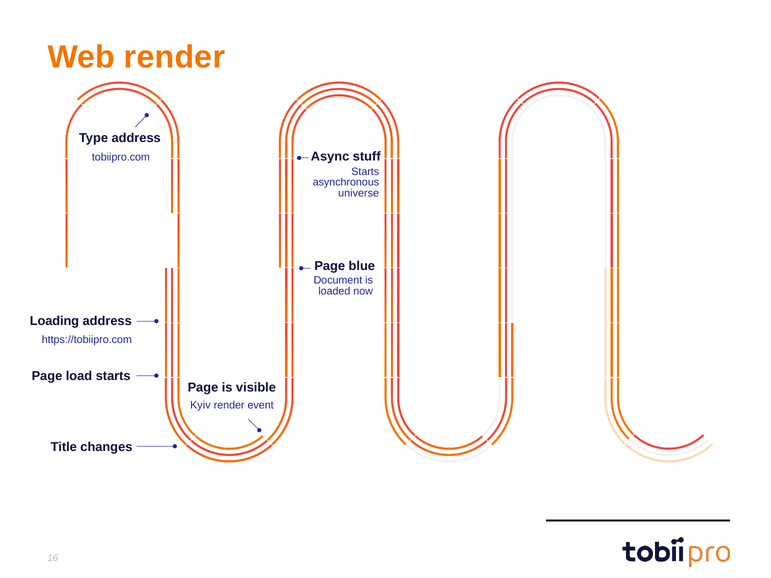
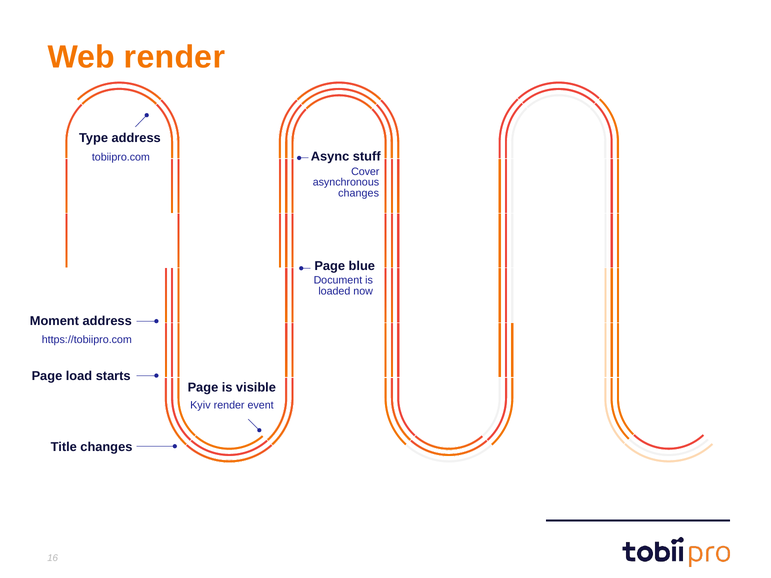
Starts: Starts -> Cover (365, 172)
universe: universe -> changes (359, 193)
Loading: Loading -> Moment (54, 321)
